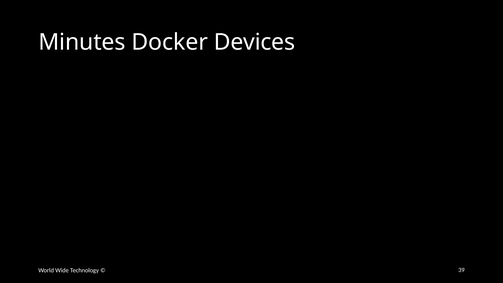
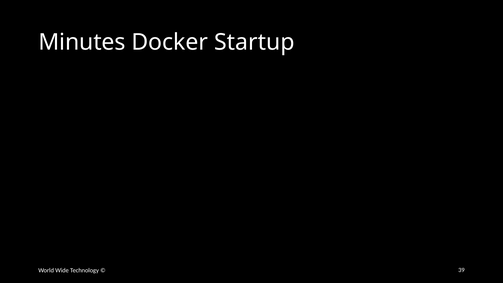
Devices: Devices -> Startup (254, 42)
